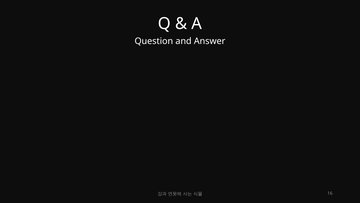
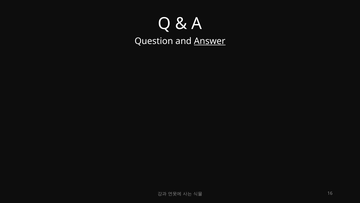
Answer underline: none -> present (210, 41)
